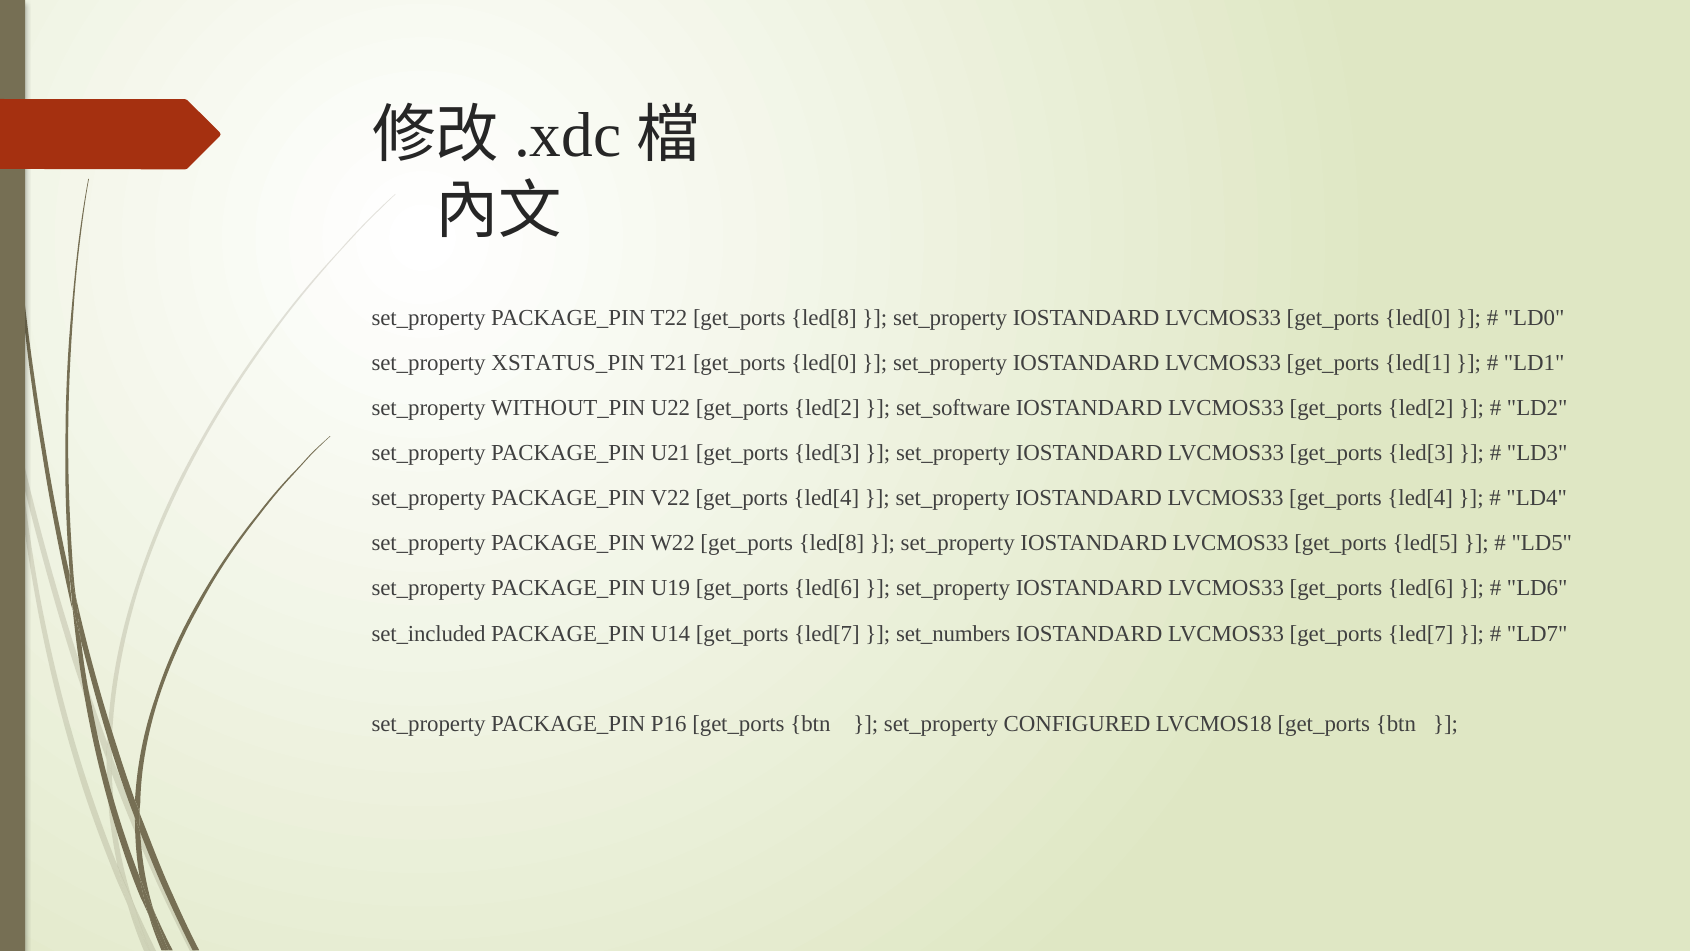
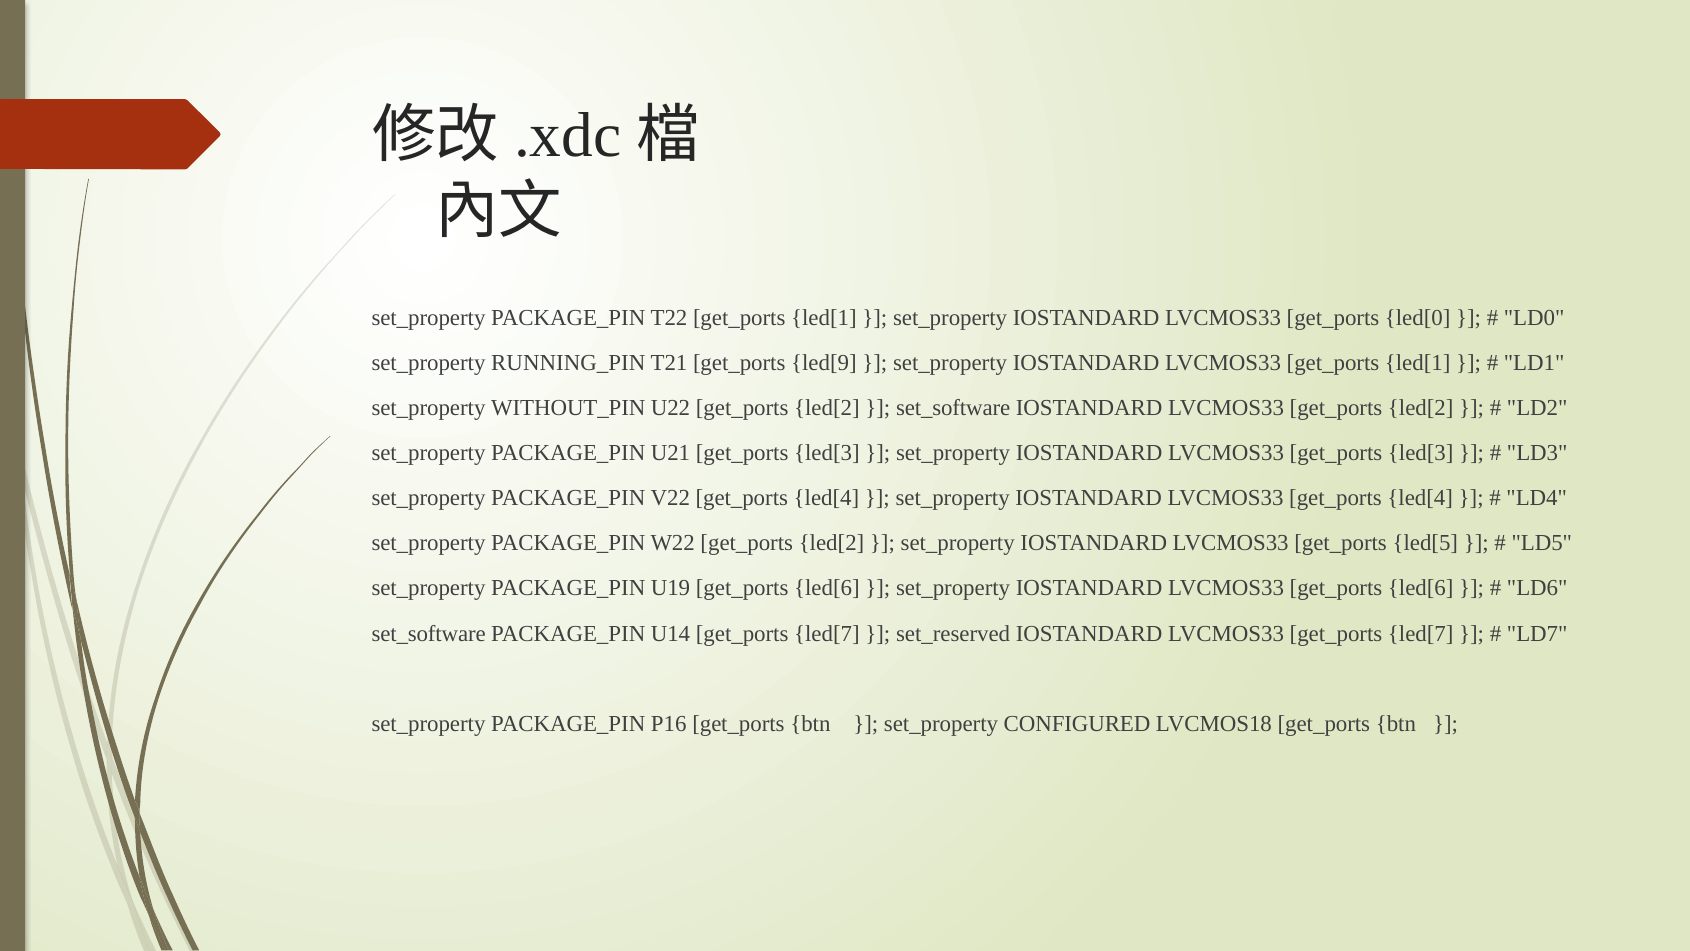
T22 get_ports led[8: led[8 -> led[1 (824, 317)
XSTATUS_PIN: XSTATUS_PIN -> RUNNING_PIN (568, 363)
T21 get_ports led[0: led[0 -> led[9 (824, 363)
W22 get_ports led[8: led[8 -> led[2 (832, 543)
set_included: set_included -> set_software (429, 633)
set_numbers: set_numbers -> set_reserved (953, 633)
